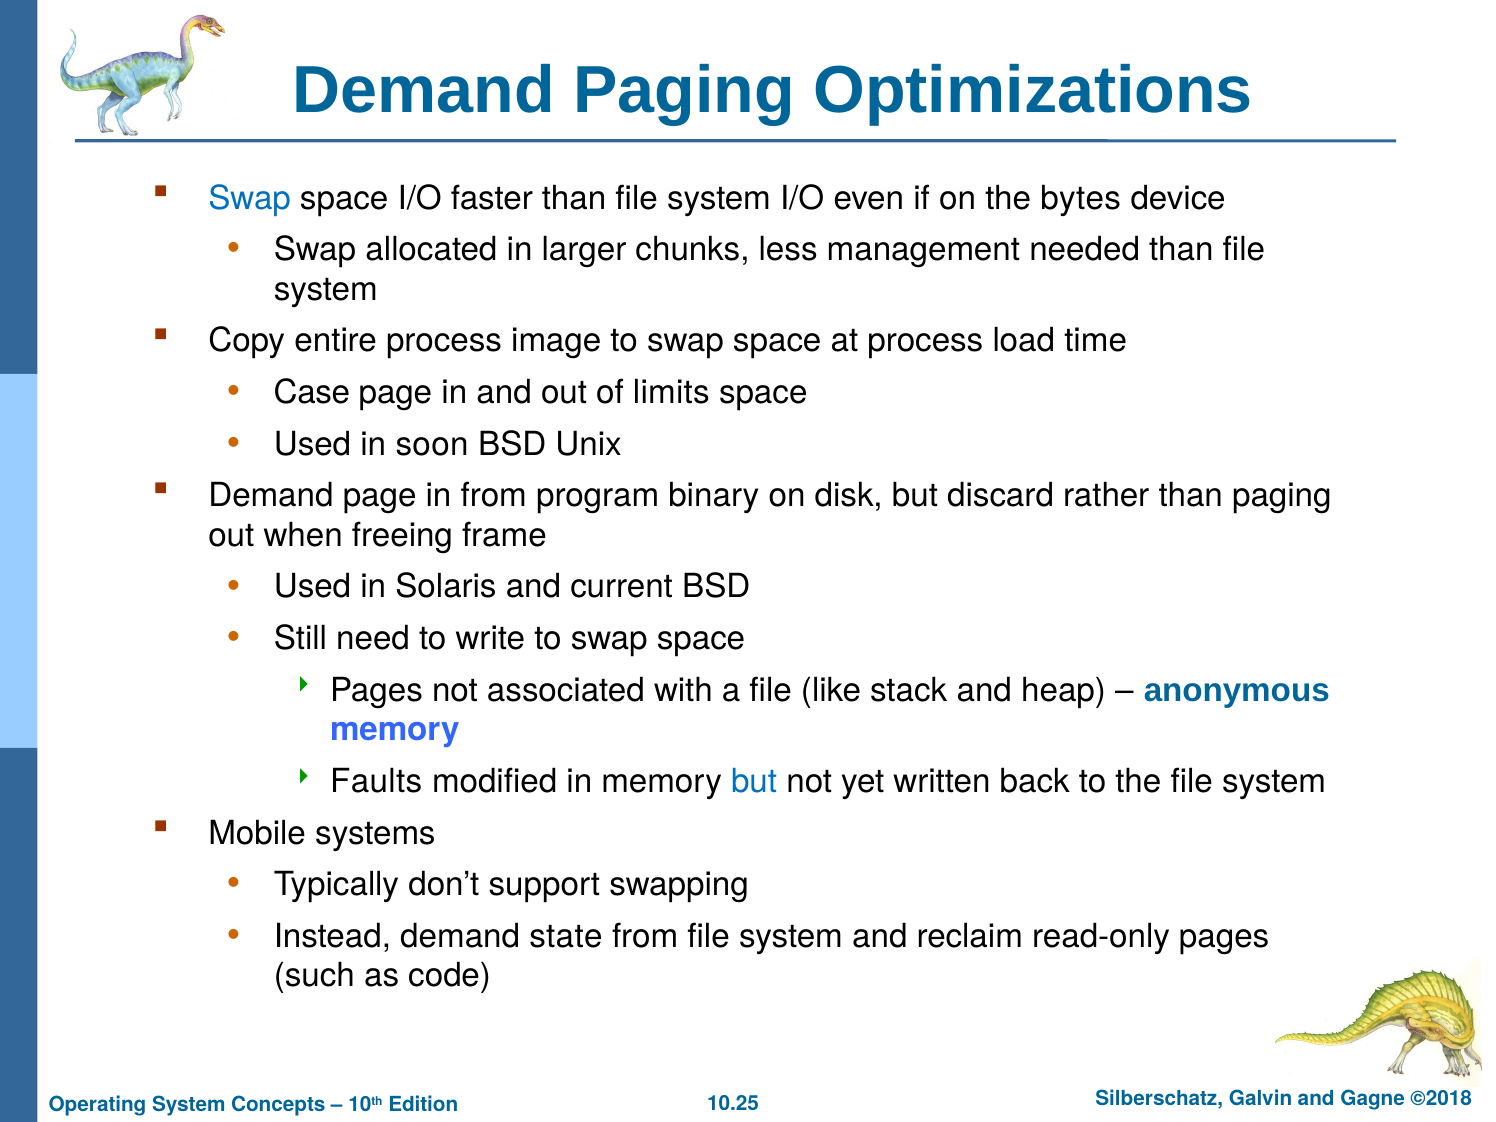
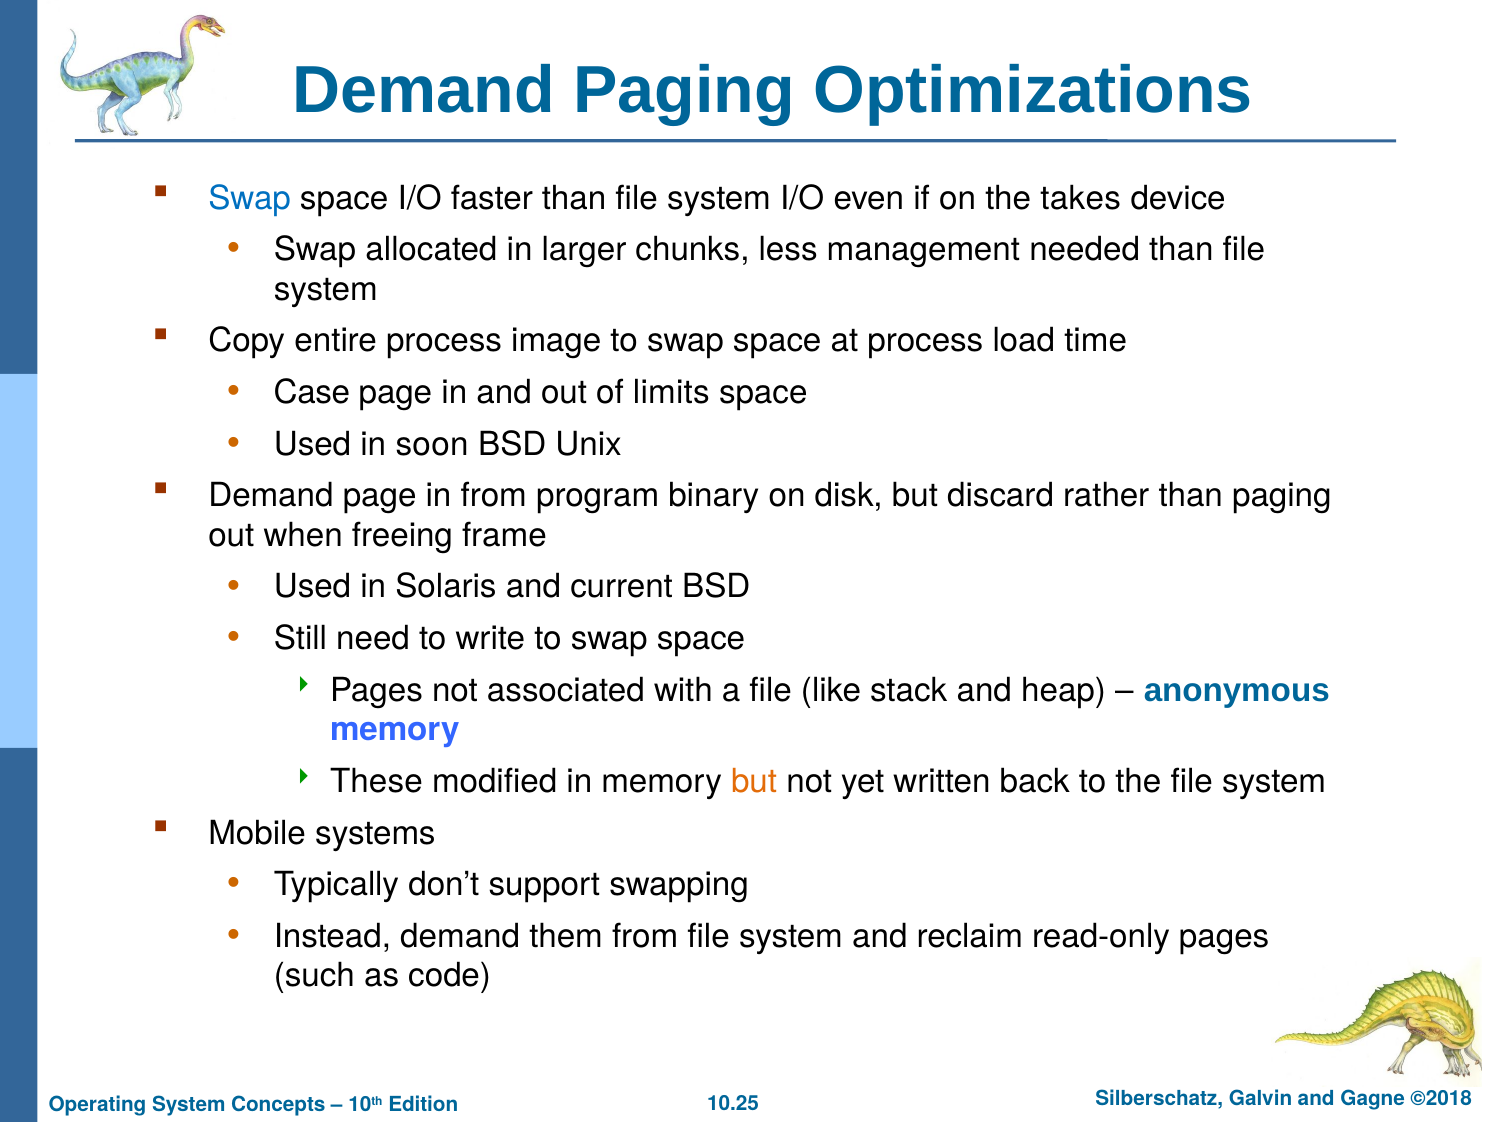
bytes: bytes -> takes (1081, 198)
Faults: Faults -> These (376, 782)
but colour: blue -> orange (754, 782)
state: state -> them (566, 936)
